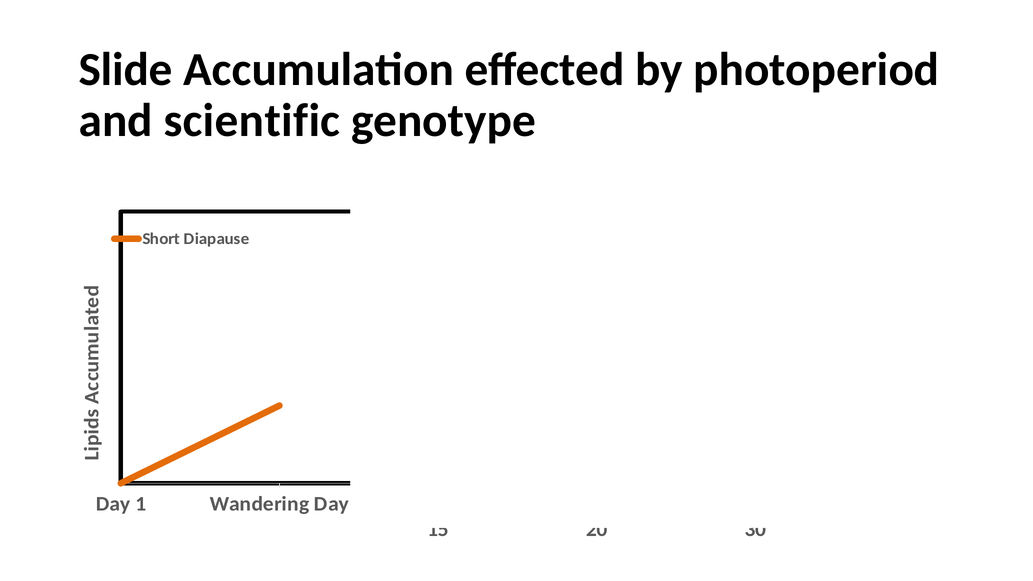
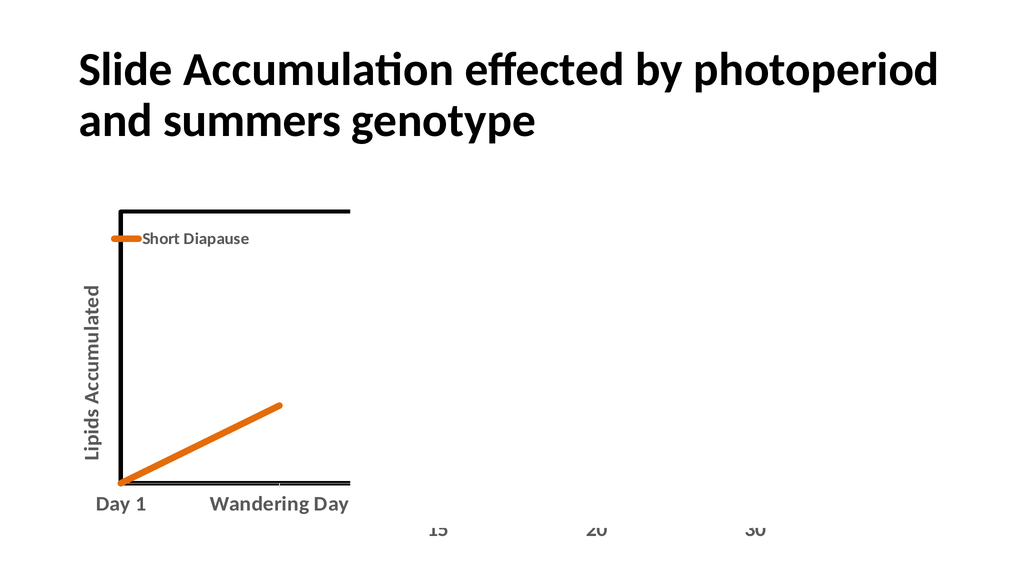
scientific: scientific -> summers (252, 121)
